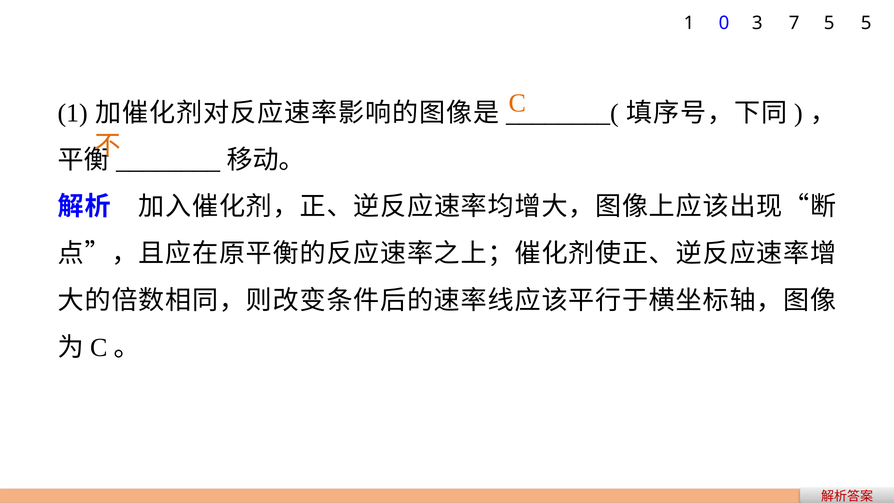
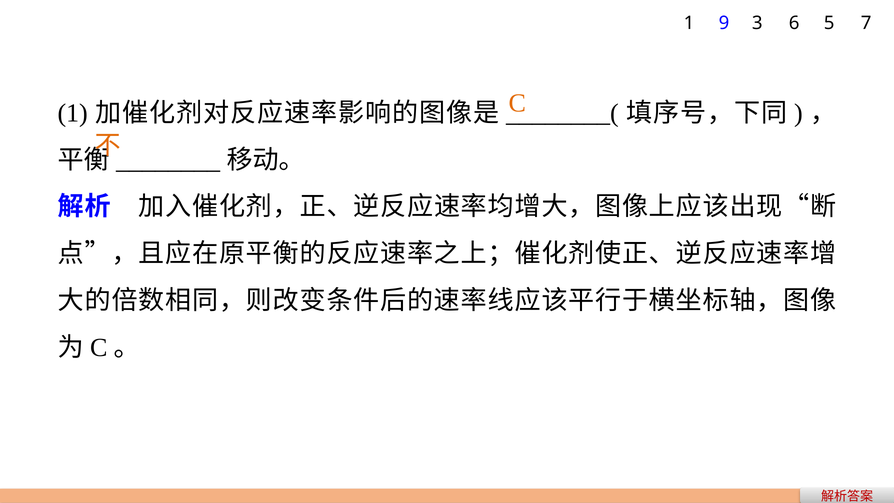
0: 0 -> 9 (724, 23)
7: 7 -> 6 (794, 23)
5 5: 5 -> 7 (866, 23)
